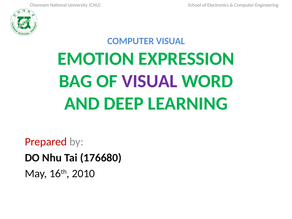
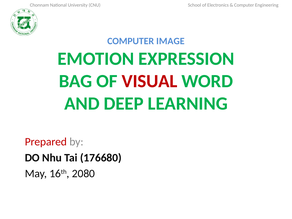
COMPUTER VISUAL: VISUAL -> IMAGE (170, 41)
VISUAL colour: purple -> red (150, 81)
2010: 2010 -> 2080 (83, 174)
